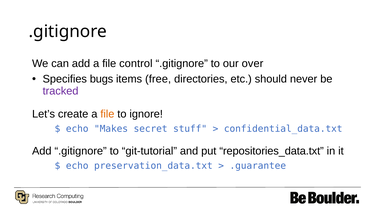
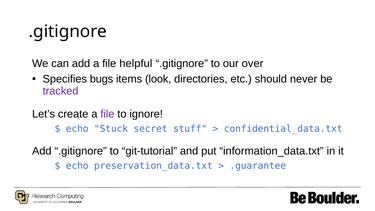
control: control -> helpful (136, 63)
free: free -> look (158, 79)
file colour: orange -> purple (107, 114)
Makes: Makes -> Stuck (111, 129)
repositories_data.txt: repositories_data.txt -> information_data.txt (272, 151)
